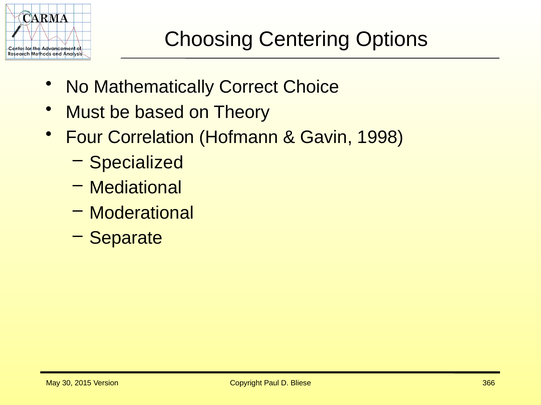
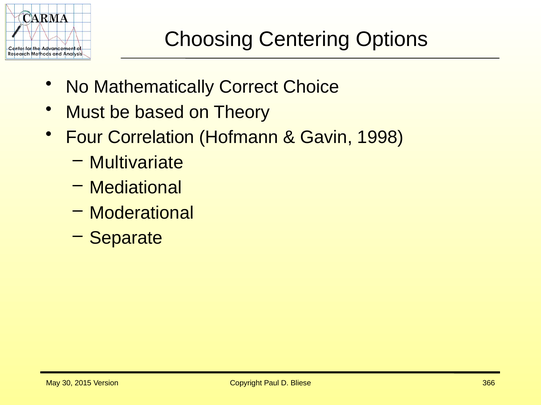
Specialized: Specialized -> Multivariate (137, 163)
